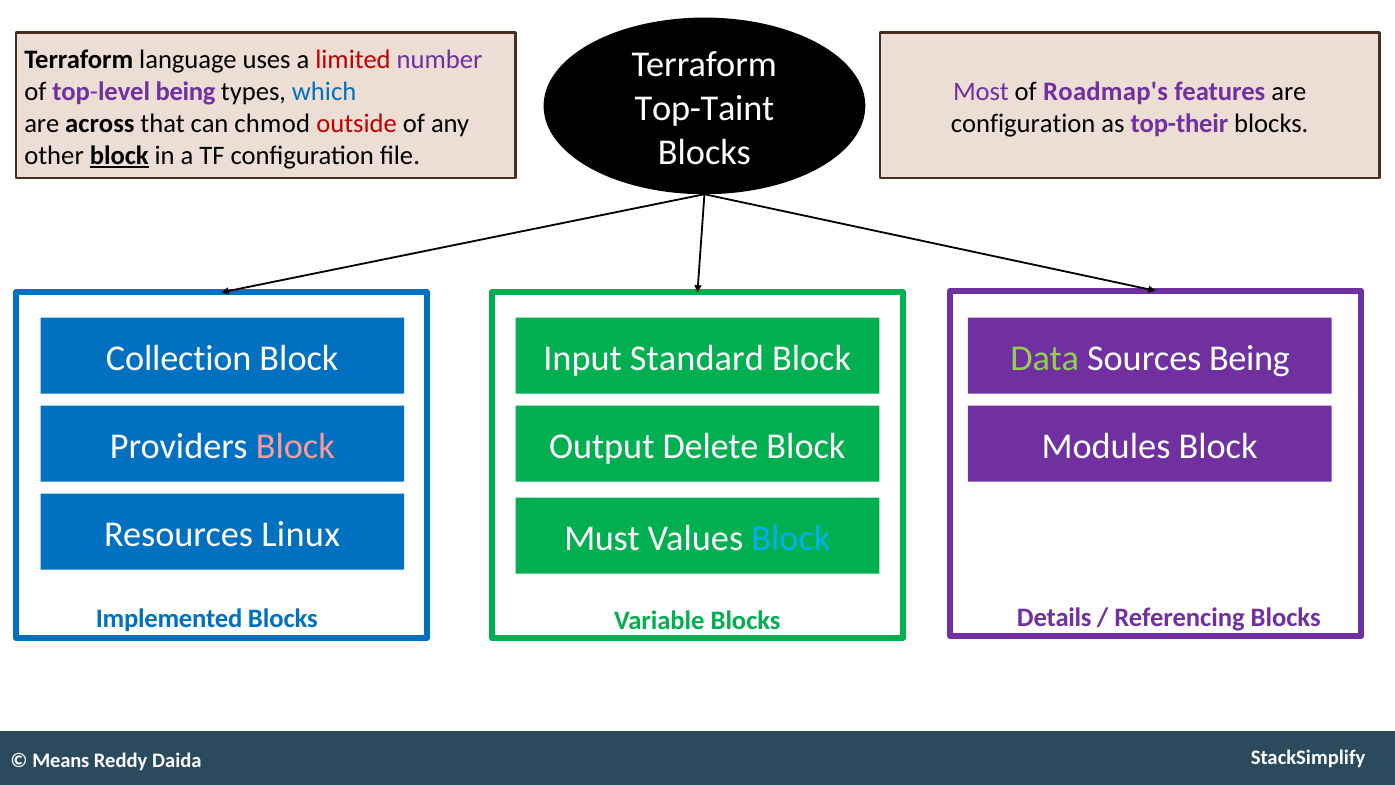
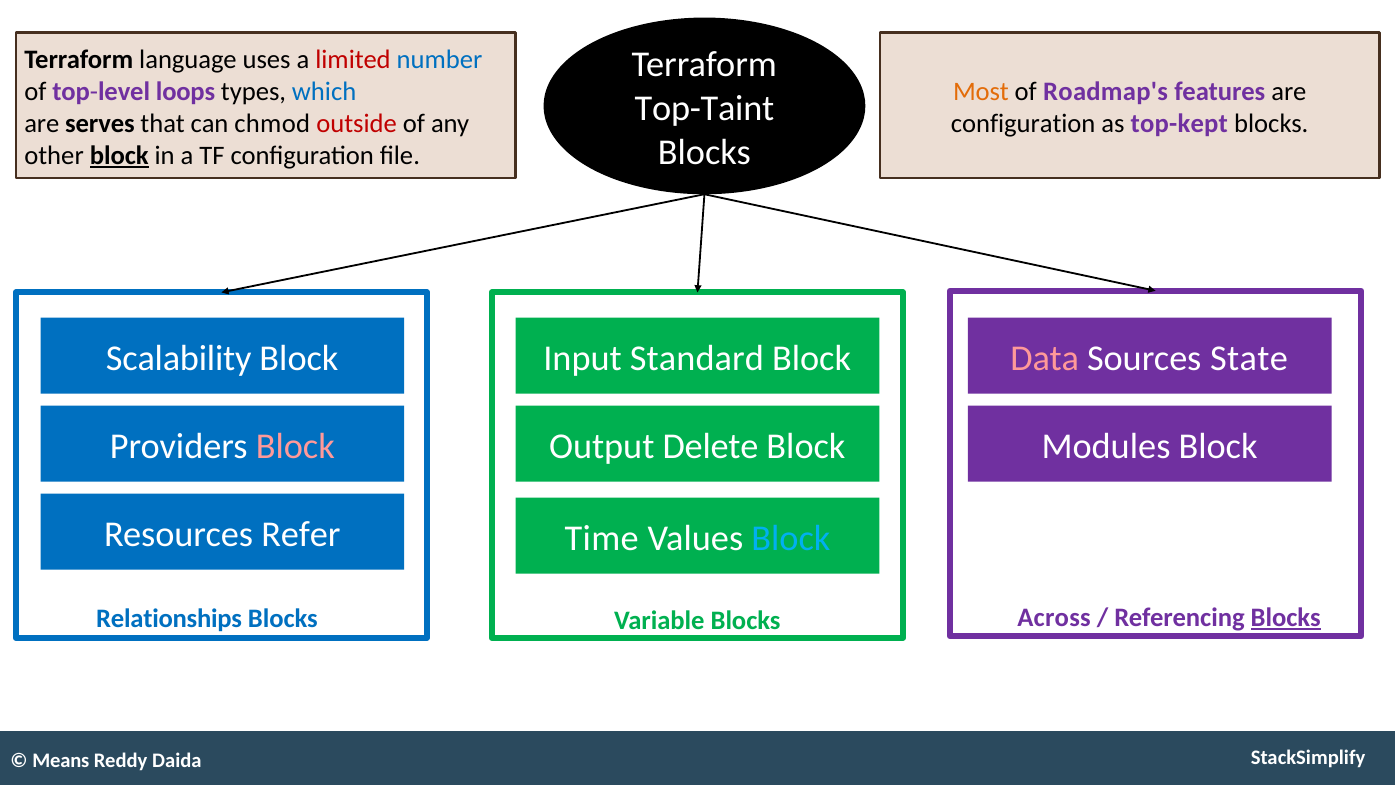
number colour: purple -> blue (440, 59)
Most colour: purple -> orange (981, 91)
top-level being: being -> loops (186, 91)
across: across -> serves (100, 123)
top-their: top-their -> top-kept (1179, 123)
Collection: Collection -> Scalability (179, 358)
Data colour: light green -> pink (1045, 358)
Sources Being: Being -> State (1249, 358)
Linux: Linux -> Refer (301, 534)
Must: Must -> Time (602, 538)
Implemented: Implemented -> Relationships (169, 619)
Details: Details -> Across (1054, 617)
Blocks underline: none -> present (1286, 617)
